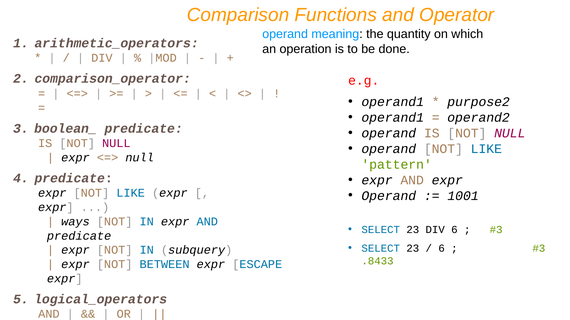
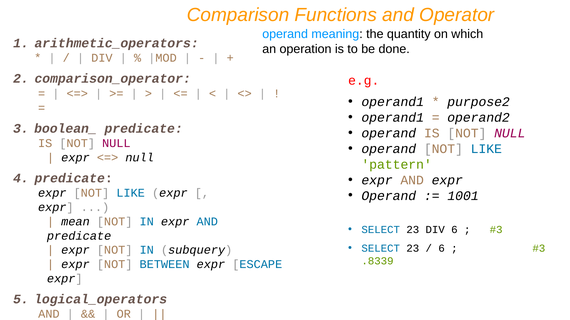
ways: ways -> mean (75, 222)
.8433: .8433 -> .8339 (377, 261)
